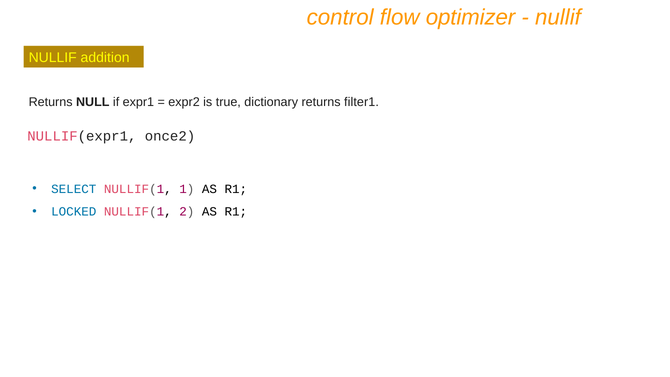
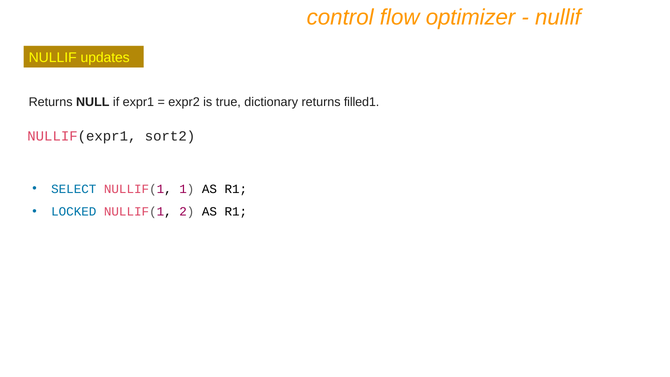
addition: addition -> updates (105, 58)
filter1: filter1 -> filled1 (362, 102)
once2: once2 -> sort2 (170, 136)
